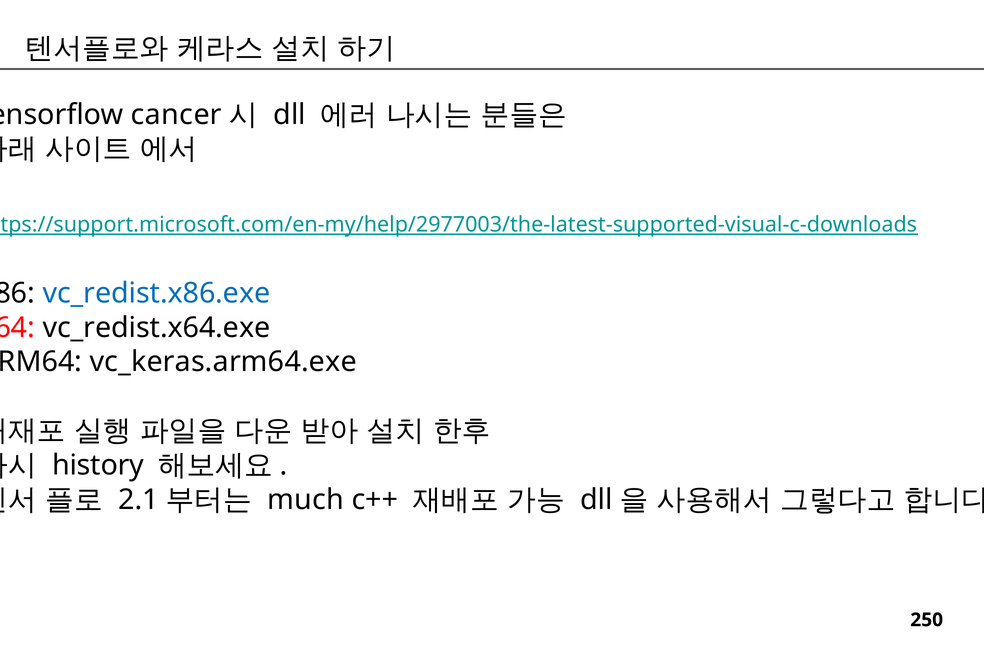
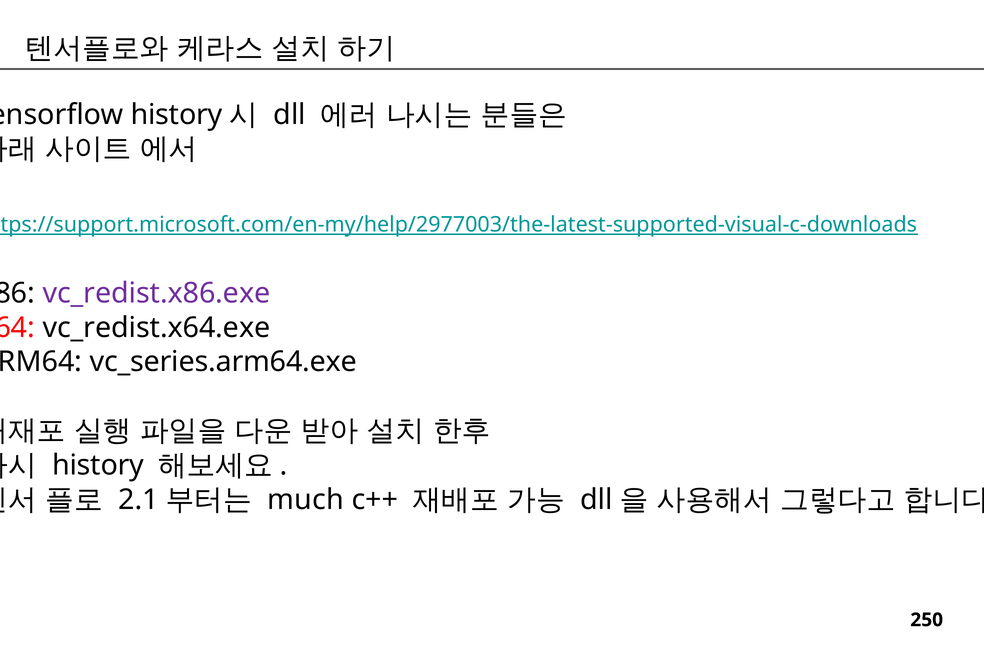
cancer: cancer -> history (177, 115)
vc_redist.x86.exe colour: blue -> purple (156, 293)
vc_keras.arm64.exe: vc_keras.arm64.exe -> vc_series.arm64.exe (223, 362)
